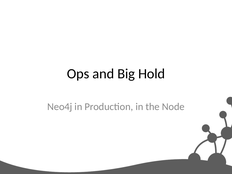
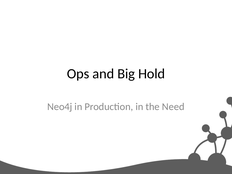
Node: Node -> Need (173, 107)
